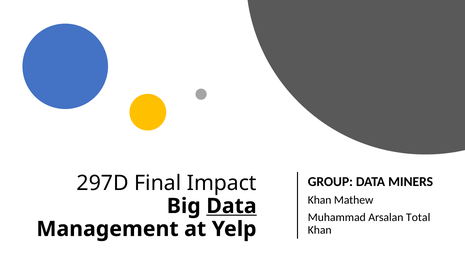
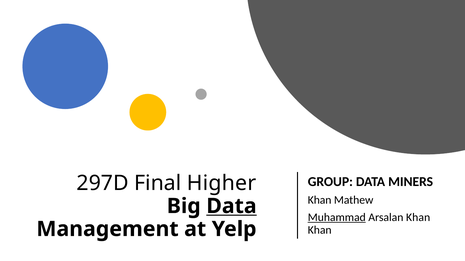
Impact: Impact -> Higher (222, 183)
Muhammad underline: none -> present (337, 218)
Arsalan Total: Total -> Khan (418, 218)
